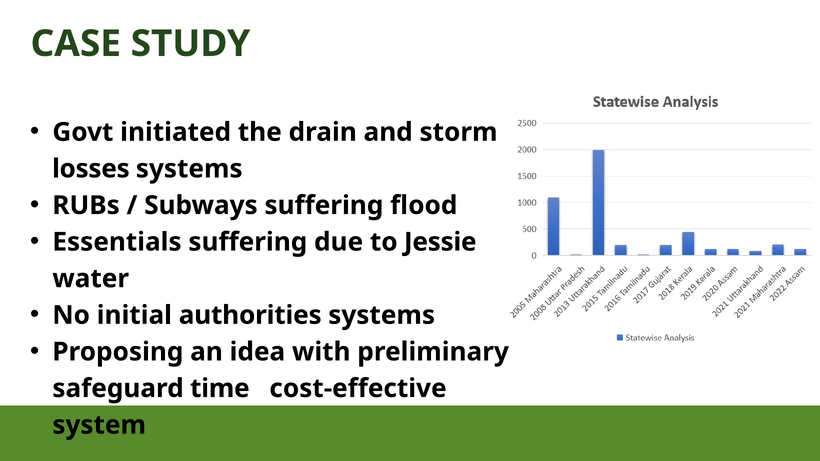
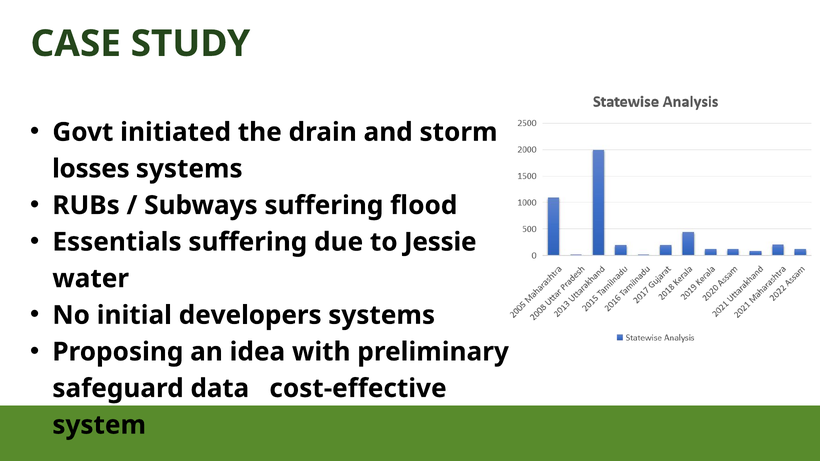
authorities: authorities -> developers (250, 315)
time: time -> data (220, 389)
